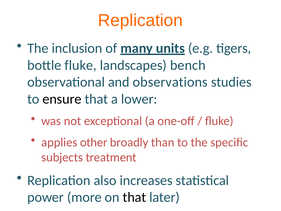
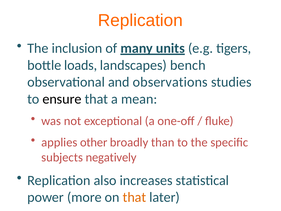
bottle fluke: fluke -> loads (81, 65)
lower: lower -> mean (139, 99)
treatment: treatment -> negatively (111, 157)
that colour: black -> orange (134, 197)
